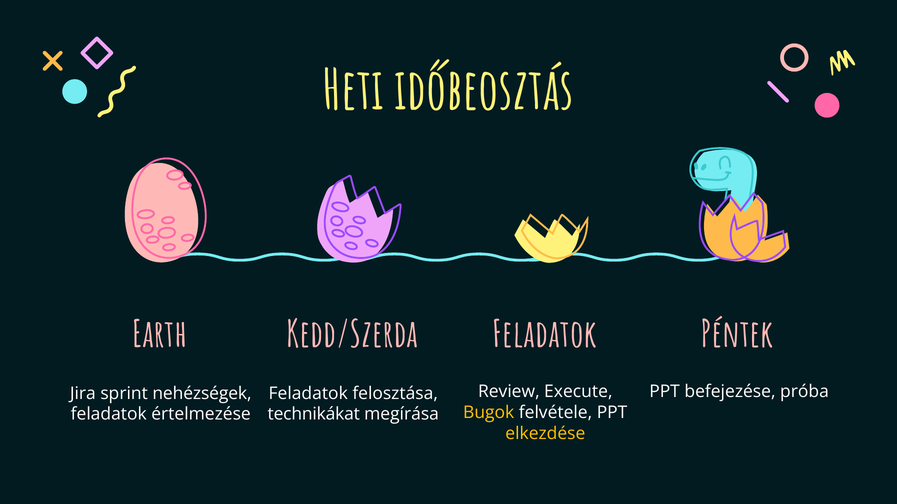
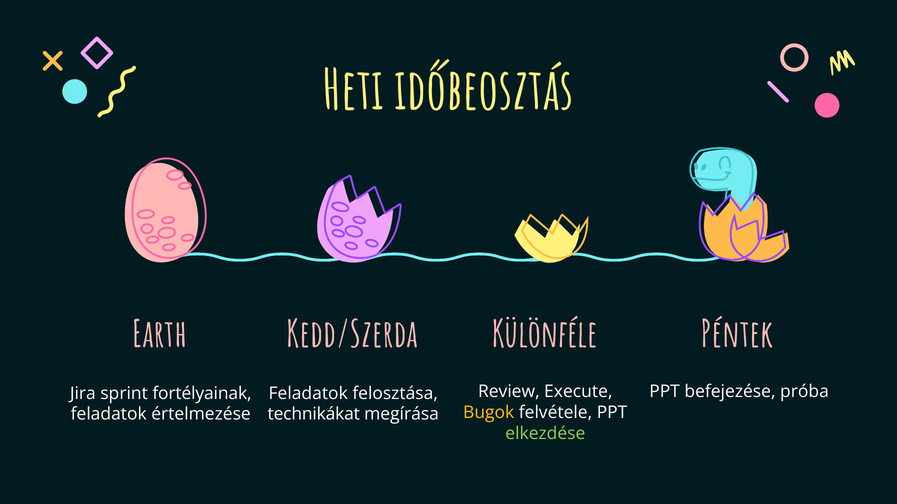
Feladatok: Feladatok -> Különféle (545, 335)
nehézségek: nehézségek -> fortélyainak (202, 394)
elkezdése colour: yellow -> light green (545, 434)
